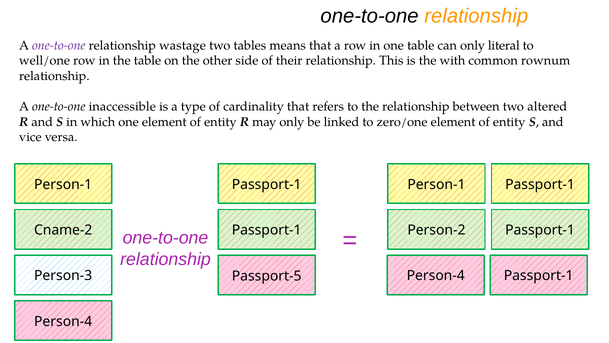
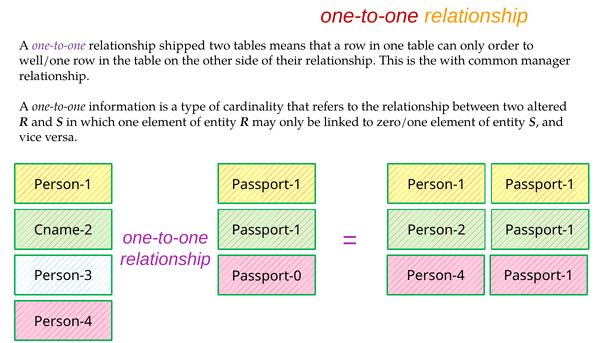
one-to-one colour: black -> red (370, 16)
wastage: wastage -> shipped (182, 45)
literal: literal -> order (504, 45)
rownum: rownum -> manager (546, 61)
inaccessible: inaccessible -> information (122, 107)
Passport-5: Passport-5 -> Passport-0 (267, 276)
